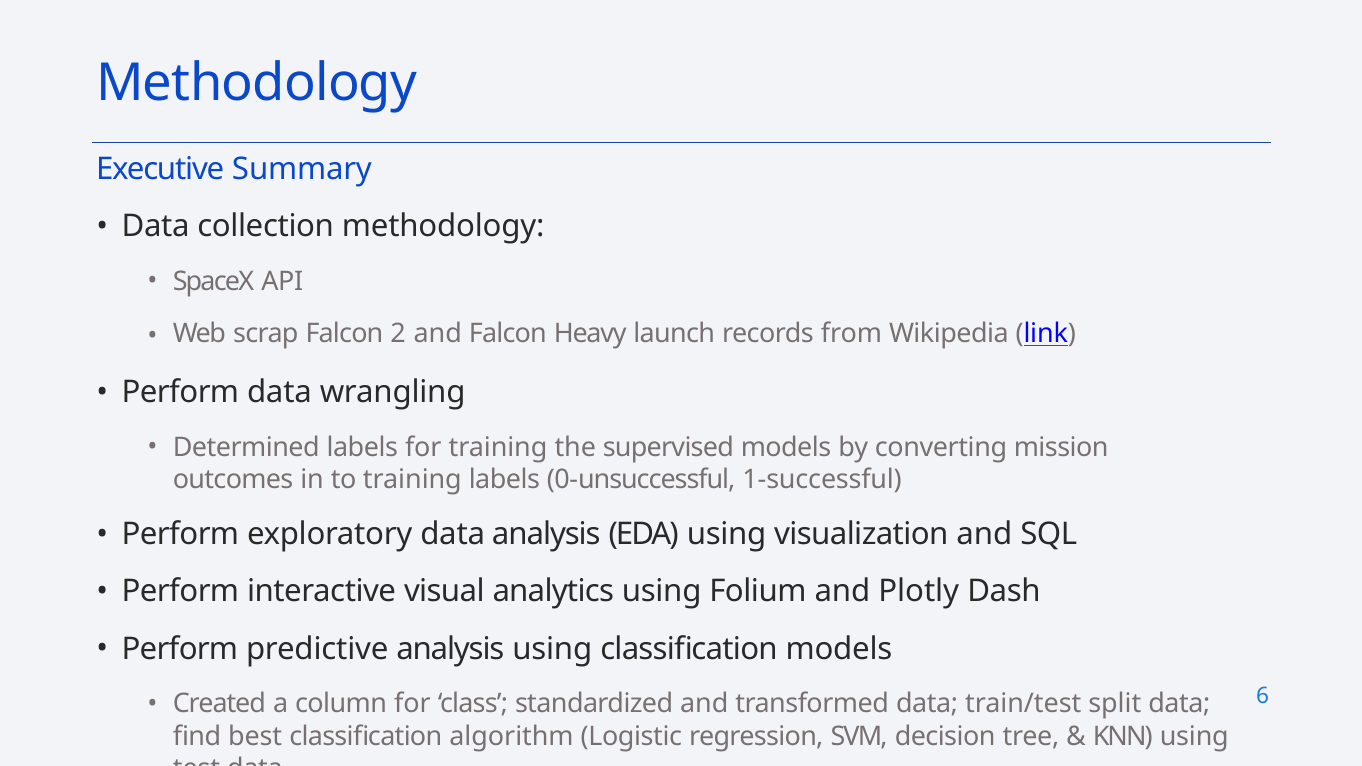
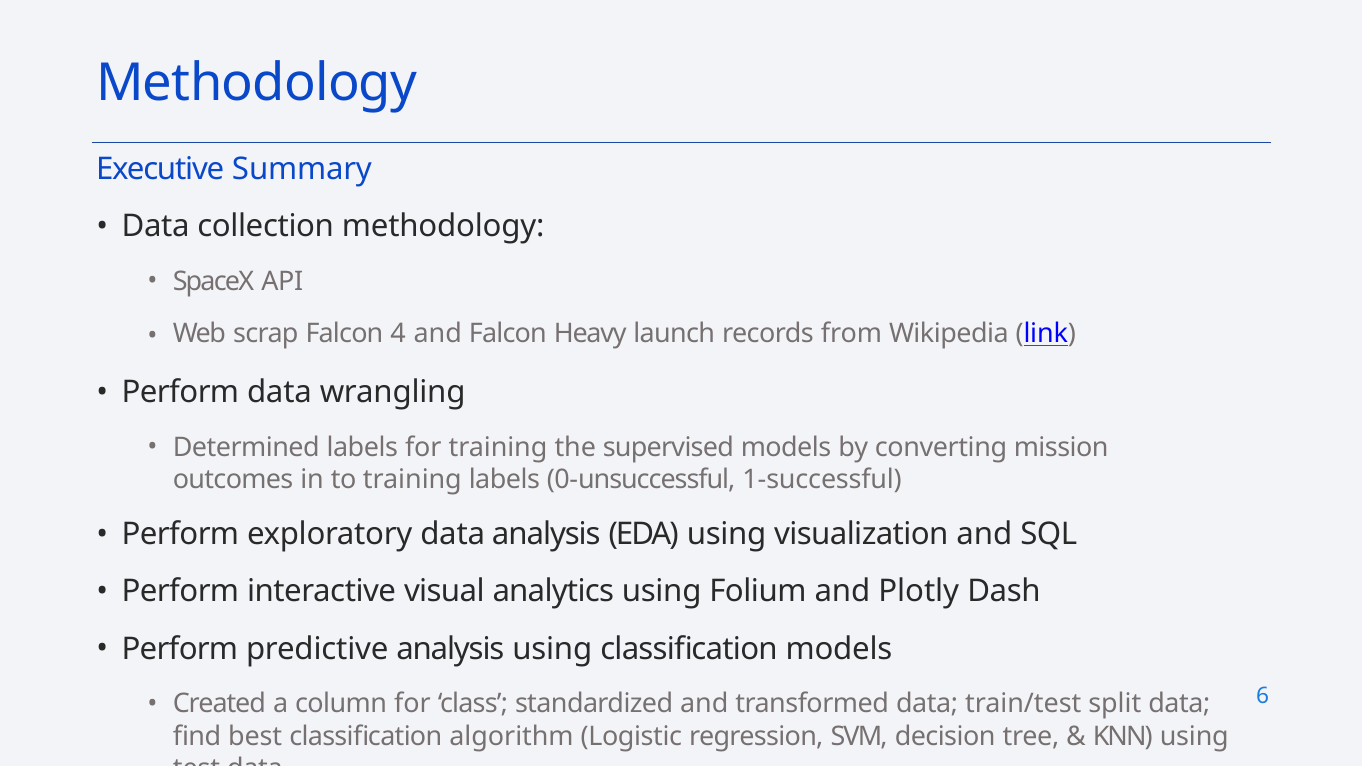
2: 2 -> 4 (398, 334)
